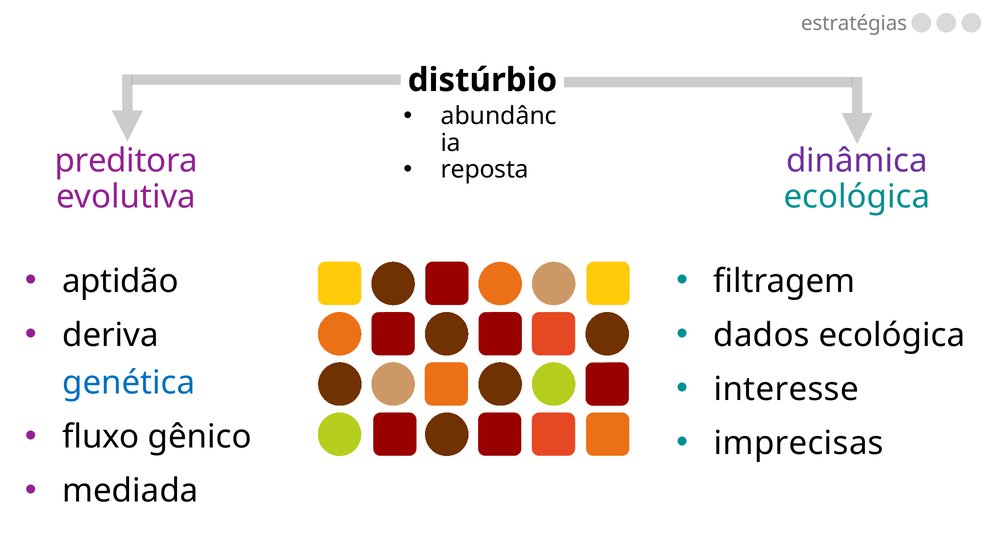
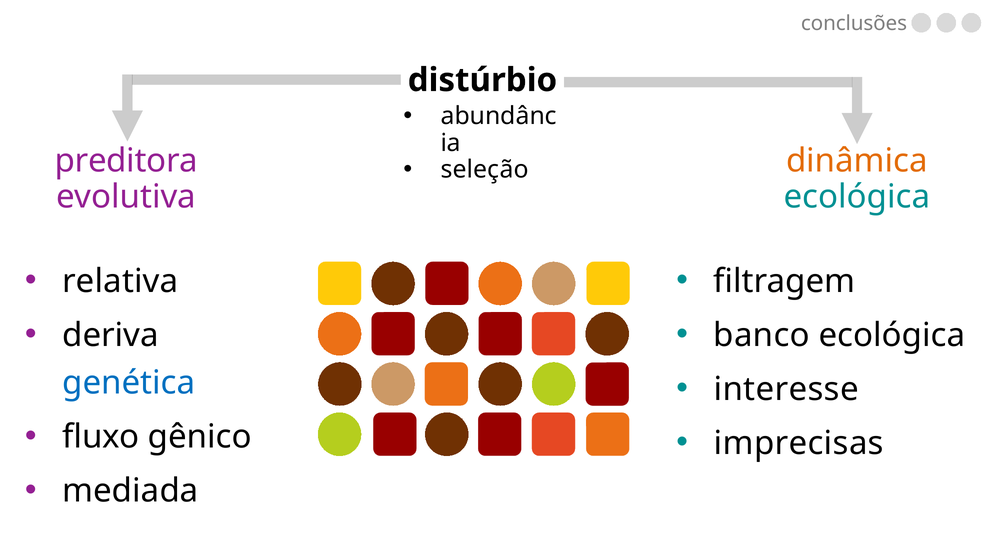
estratégias: estratégias -> conclusões (854, 23)
dinâmica colour: purple -> orange (857, 161)
reposta: reposta -> seleção (485, 170)
aptidão: aptidão -> relativa (120, 281)
dados: dados -> banco (762, 335)
